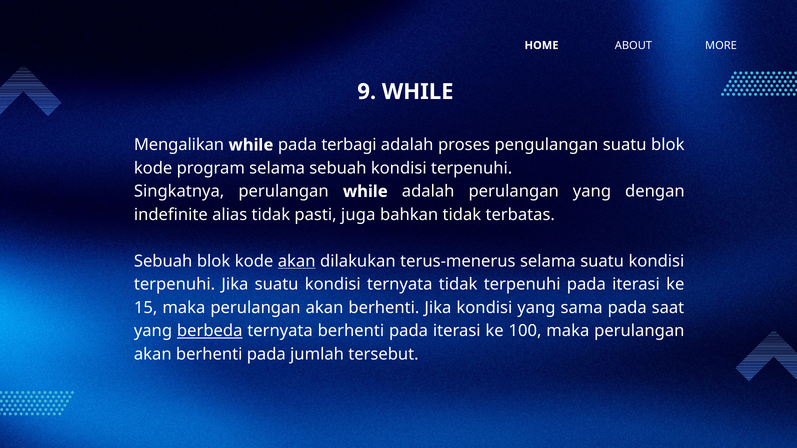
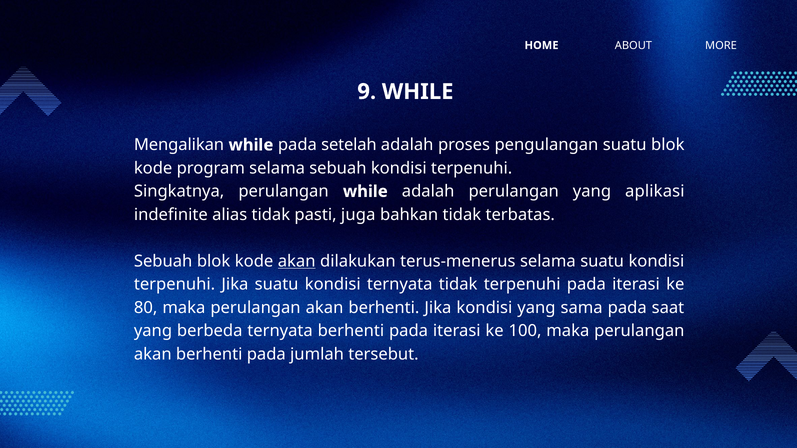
terbagi: terbagi -> setelah (349, 145)
dengan: dengan -> aplikasi (655, 192)
15: 15 -> 80 (146, 308)
berbeda underline: present -> none (210, 331)
